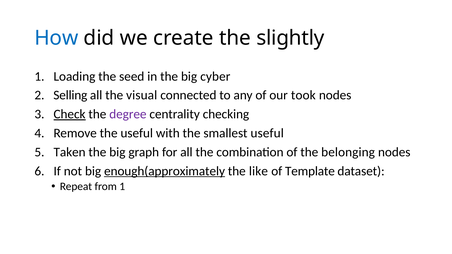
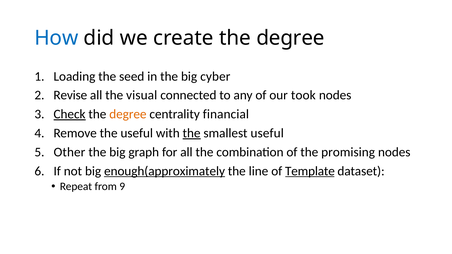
create the slightly: slightly -> degree (290, 38)
Selling: Selling -> Revise (70, 95)
degree colour: purple -> orange (128, 114)
checking: checking -> financial (226, 114)
the underline: none -> present (192, 133)
Taken: Taken -> Other (69, 152)
belonging: belonging -> promising (348, 152)
like: like -> line (259, 171)
Template underline: none -> present (310, 171)
from 1: 1 -> 9 (122, 187)
